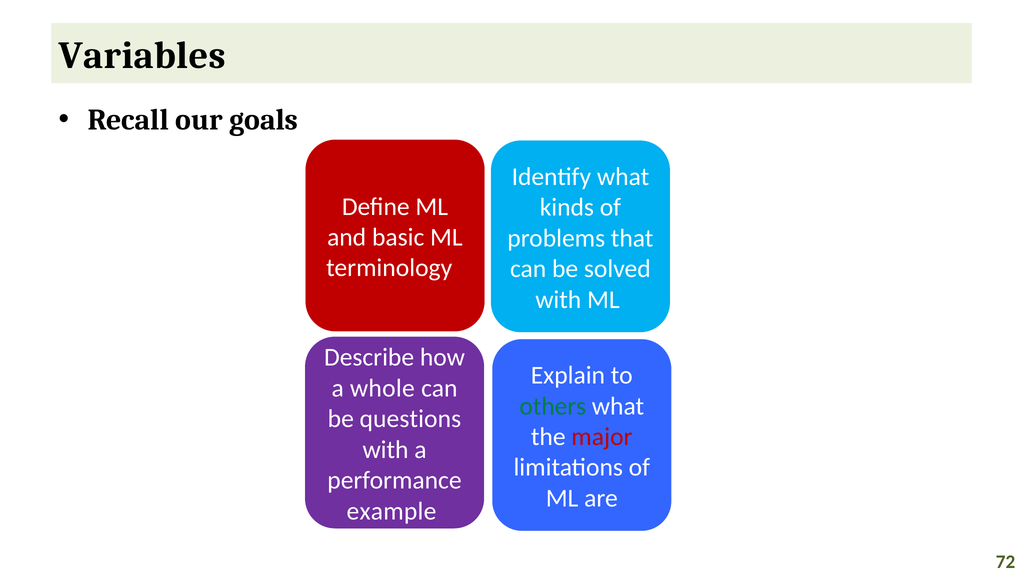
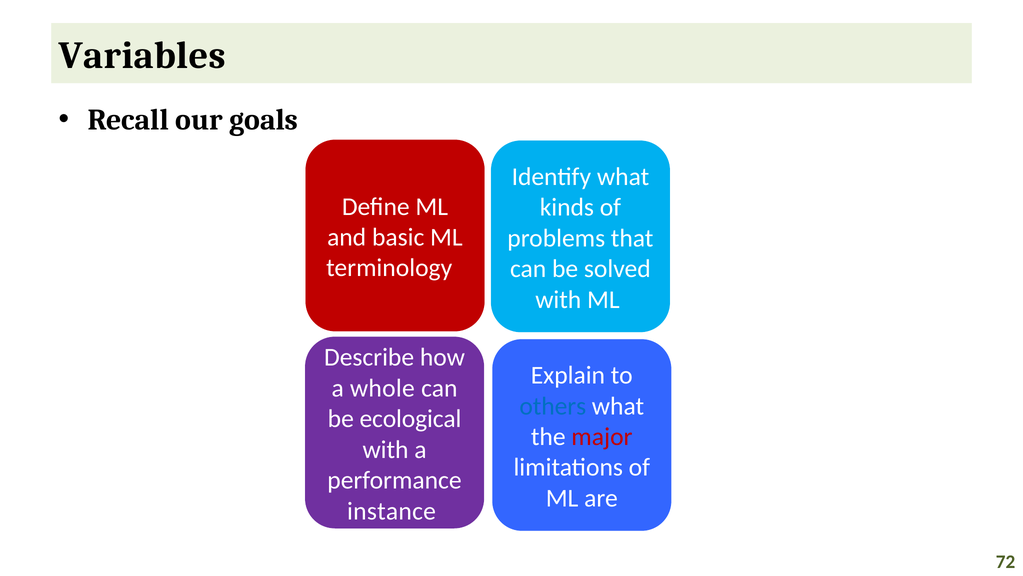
others colour: green -> blue (553, 406)
questions: questions -> ecological (410, 419)
example: example -> instance (391, 511)
